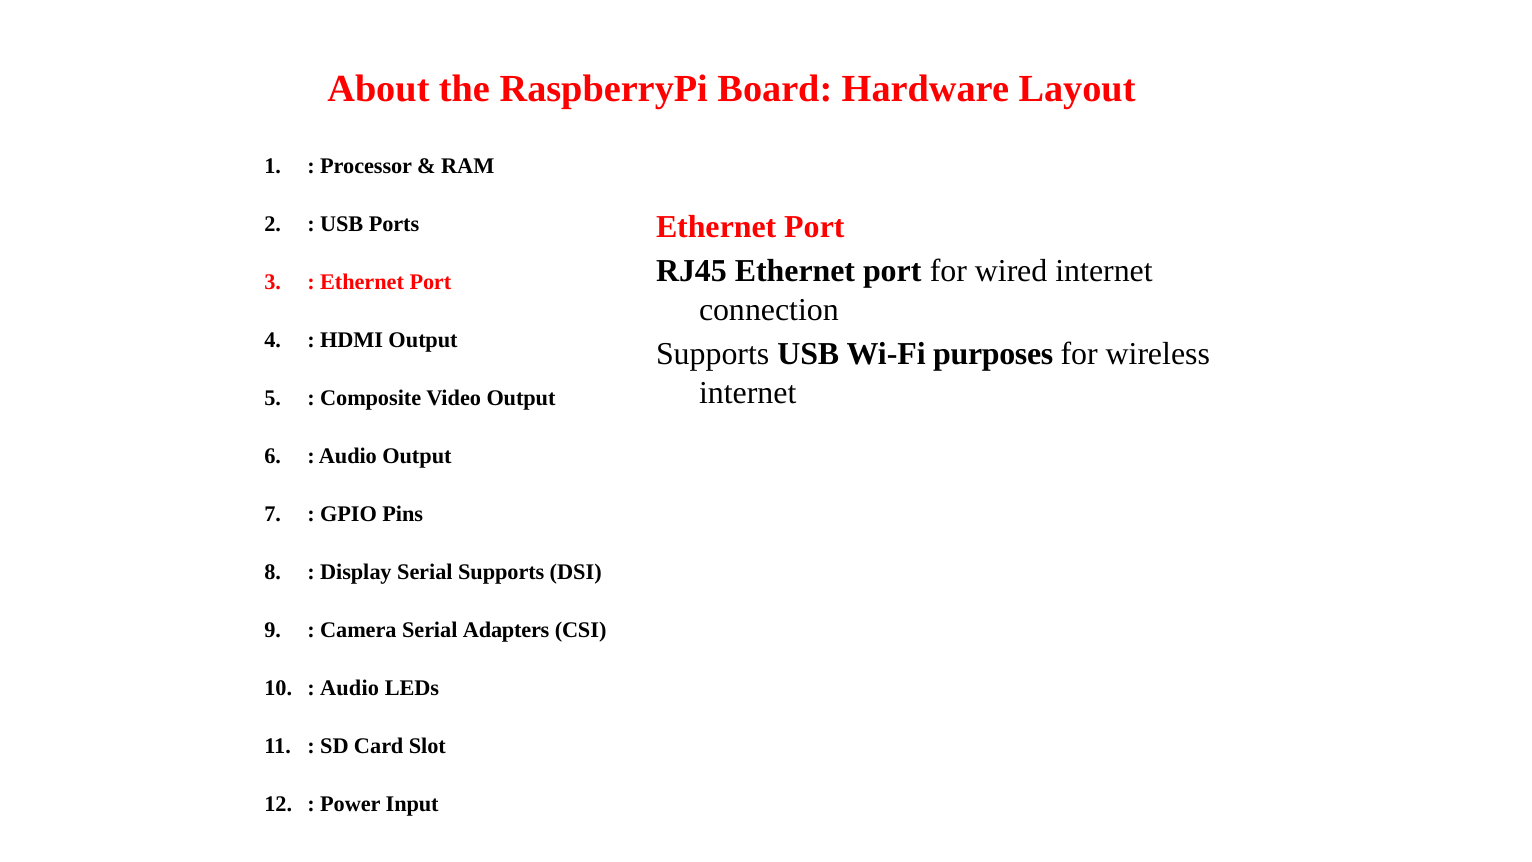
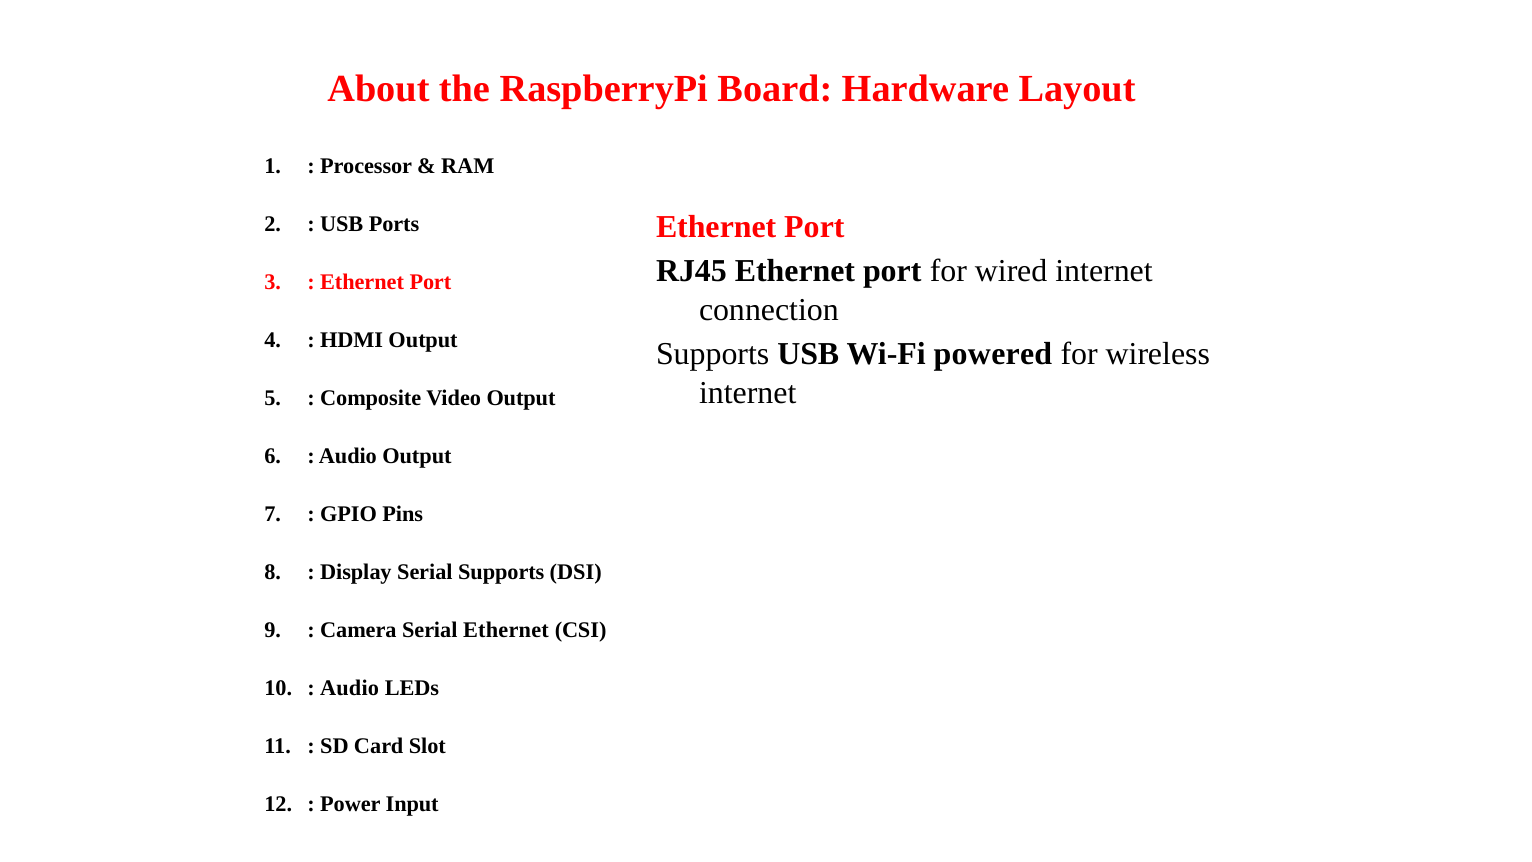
purposes: purposes -> powered (993, 354)
Serial Adapters: Adapters -> Ethernet (506, 630)
